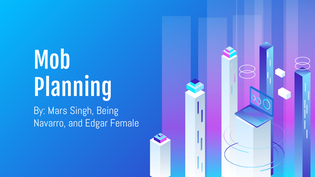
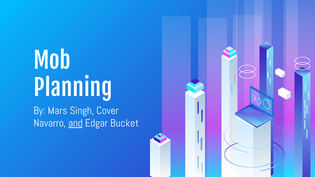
Being: Being -> Cover (107, 111)
and underline: none -> present (75, 123)
Female: Female -> Bucket (125, 123)
